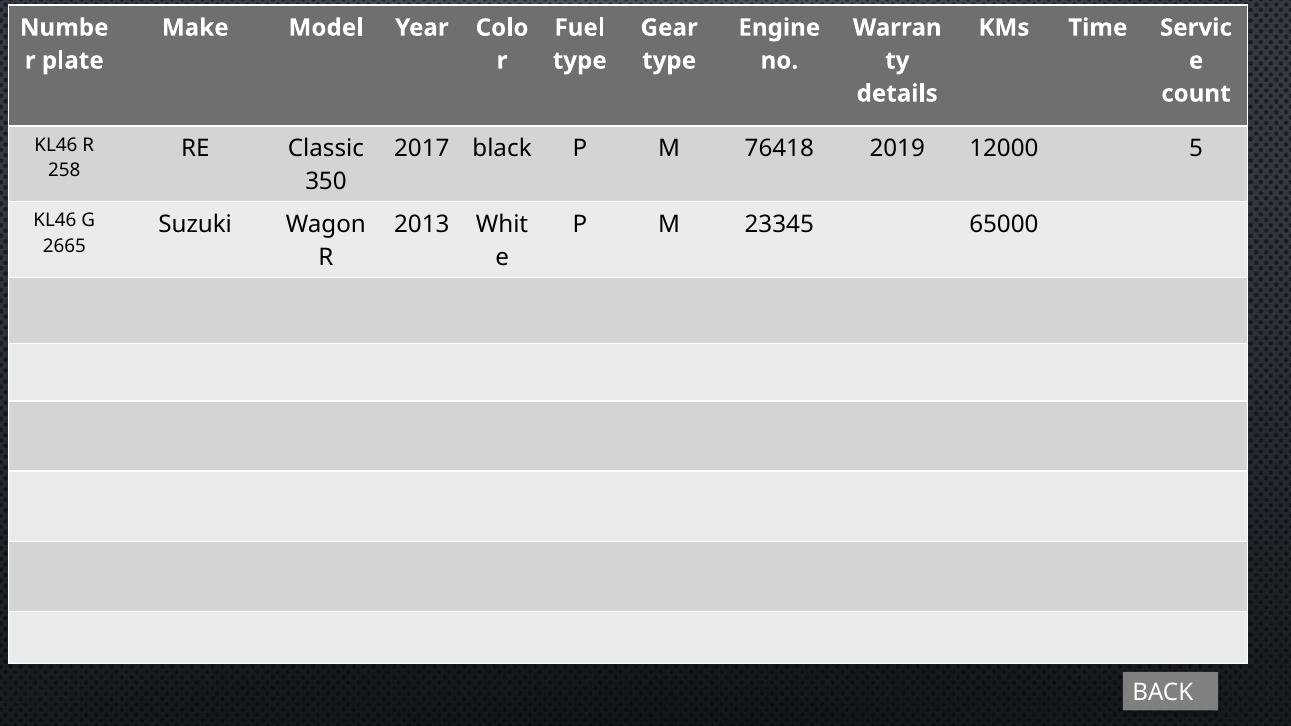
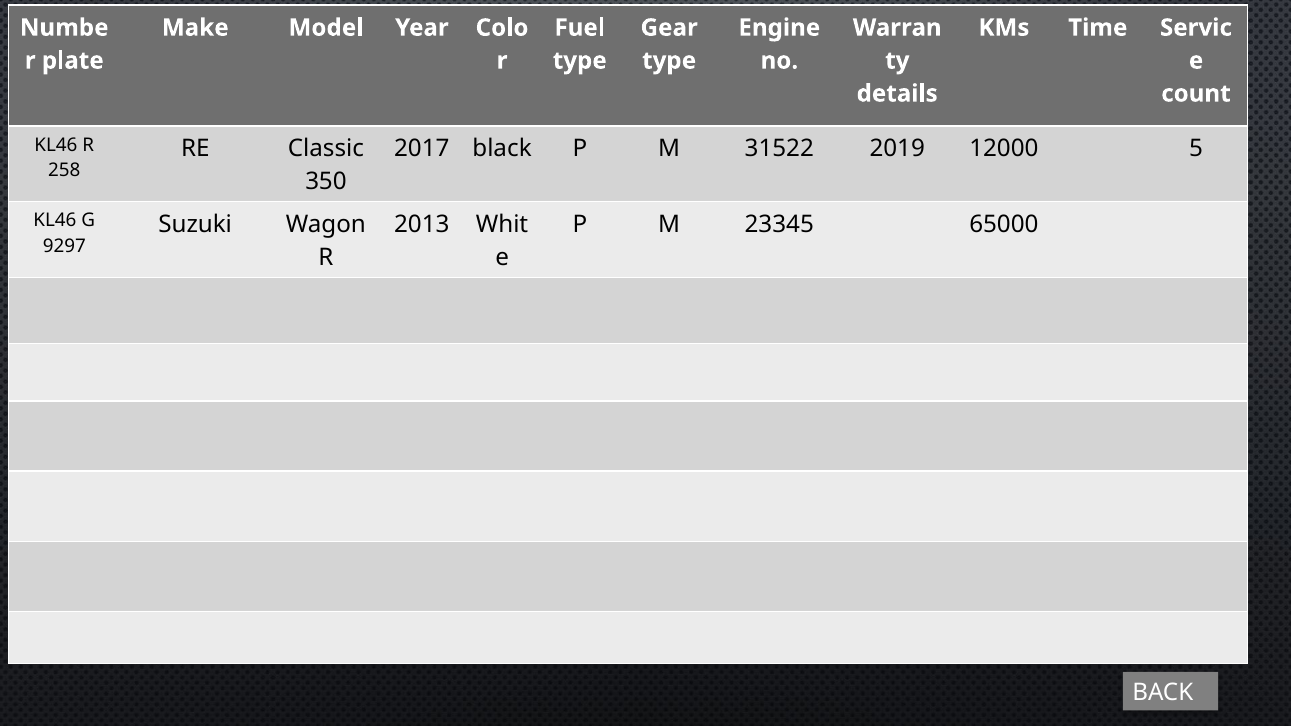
76418: 76418 -> 31522 (779, 149)
2665: 2665 -> 9297 (64, 246)
